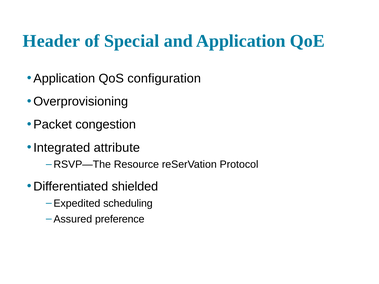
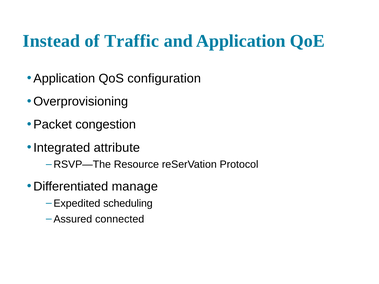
Header: Header -> Instead (51, 41)
Special: Special -> Traffic (132, 41)
shielded: shielded -> manage (135, 187)
preference: preference -> connected (120, 219)
